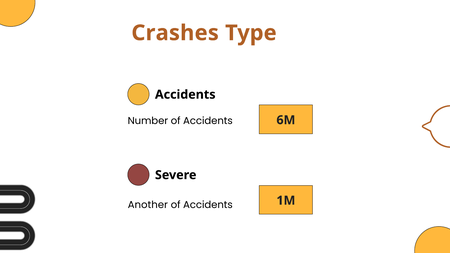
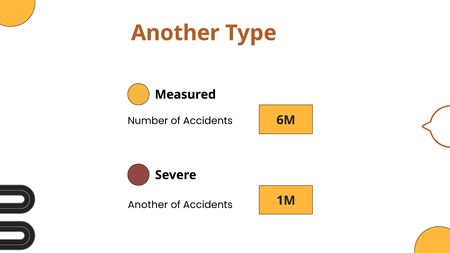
Crashes: Crashes -> Another (175, 33)
Accidents: Accidents -> Measured (185, 95)
